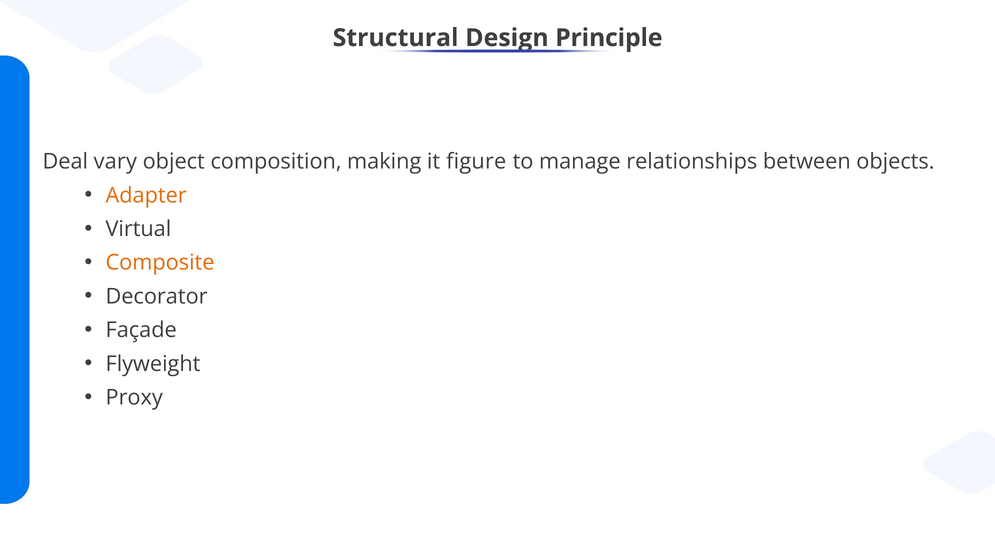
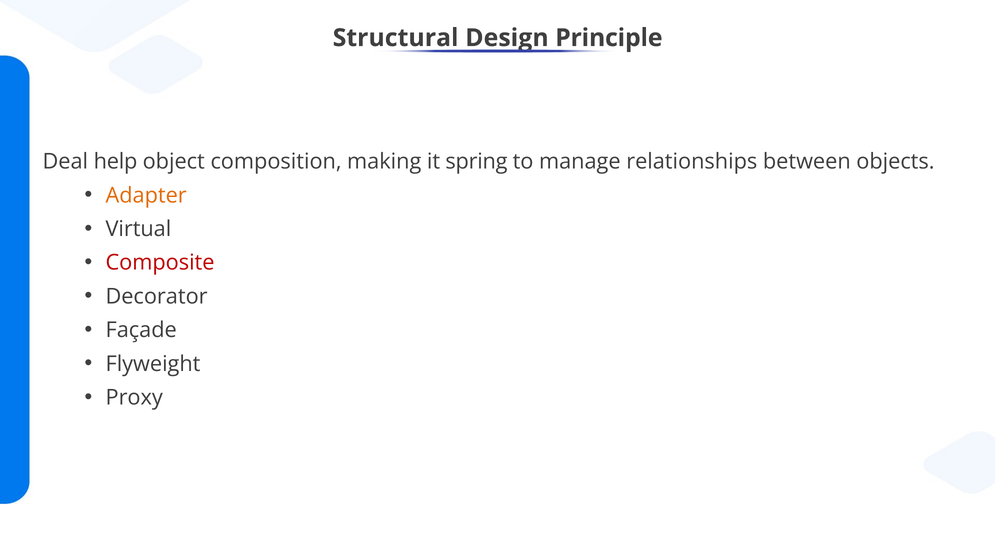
vary: vary -> help (116, 162)
figure: figure -> spring (476, 162)
Composite colour: orange -> red (160, 263)
